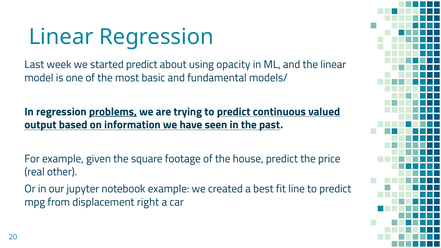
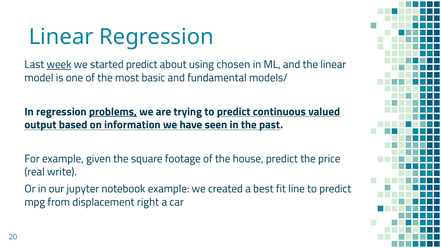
week underline: none -> present (59, 65)
opacity: opacity -> chosen (233, 65)
other: other -> write (62, 172)
